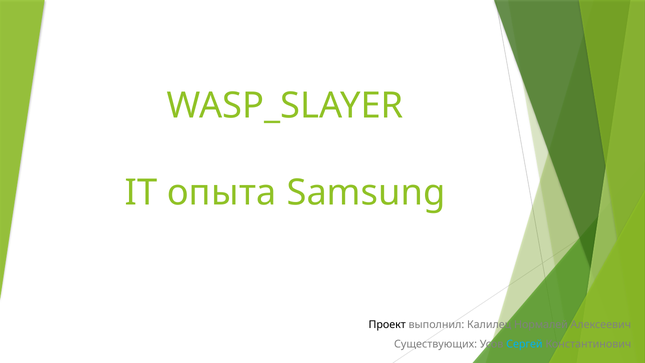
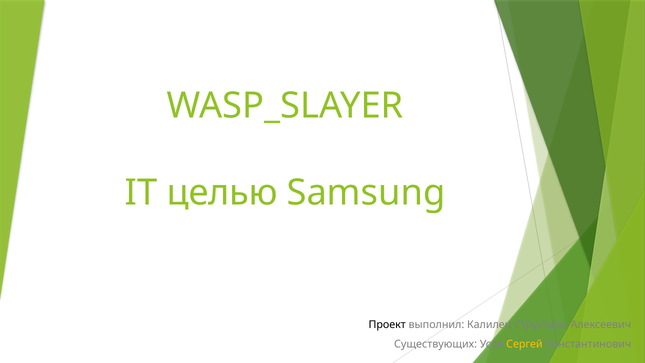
опыта: опыта -> целью (222, 193)
Нормалей: Нормалей -> Структуры (541, 324)
Сергей colour: light blue -> yellow (524, 344)
